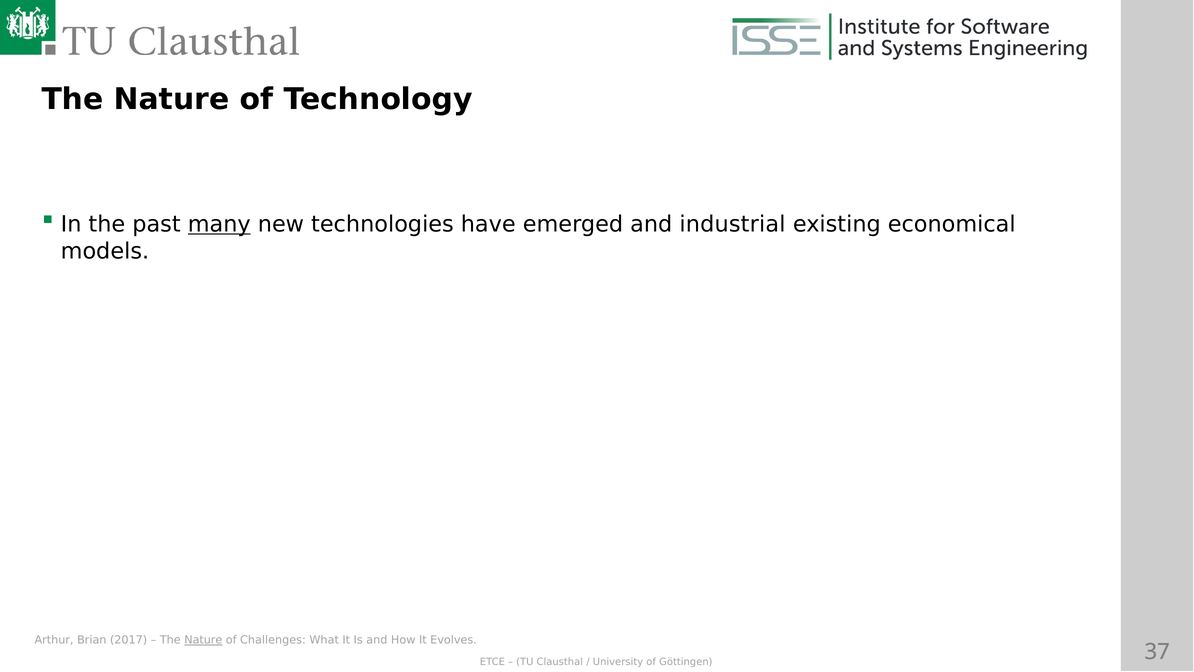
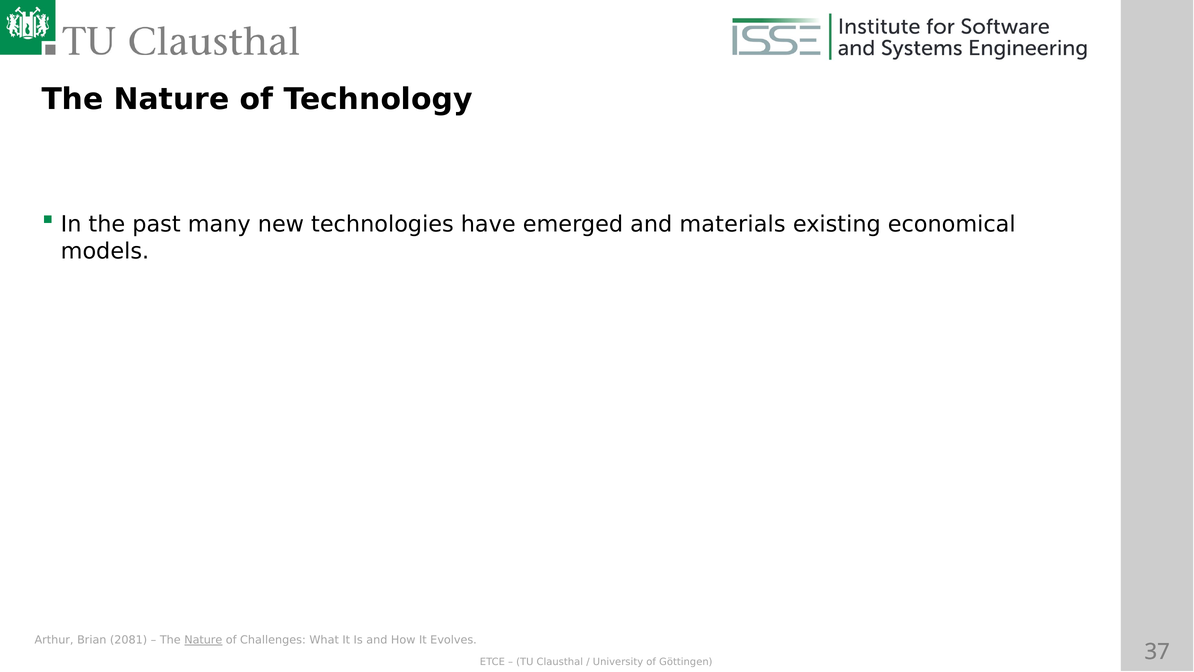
many underline: present -> none (219, 224)
industrial: industrial -> materials (733, 224)
2017: 2017 -> 2081 (129, 640)
